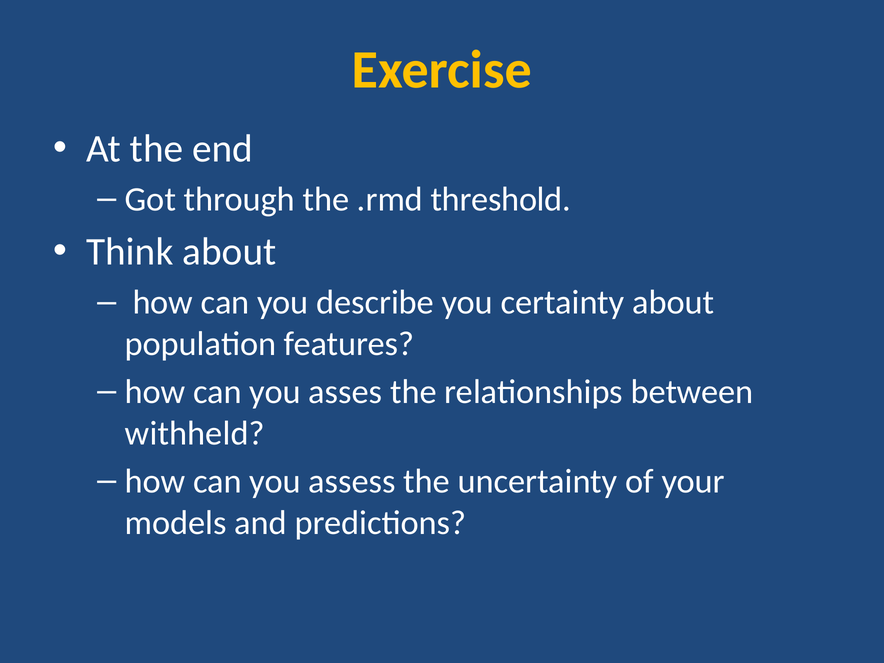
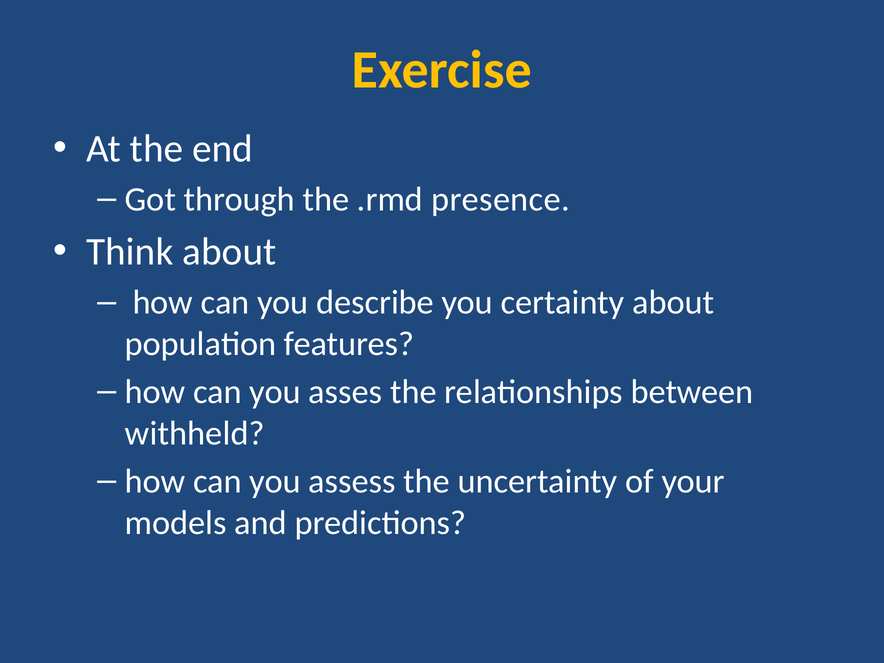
threshold: threshold -> presence (500, 199)
